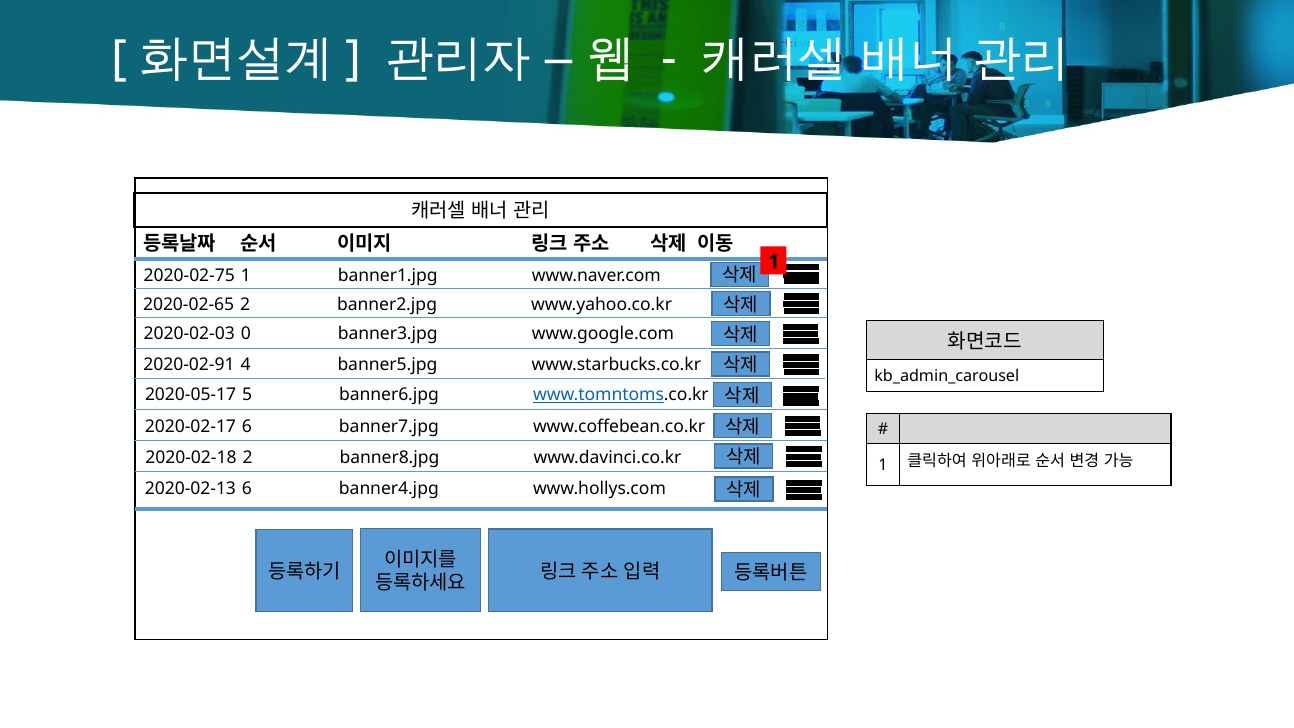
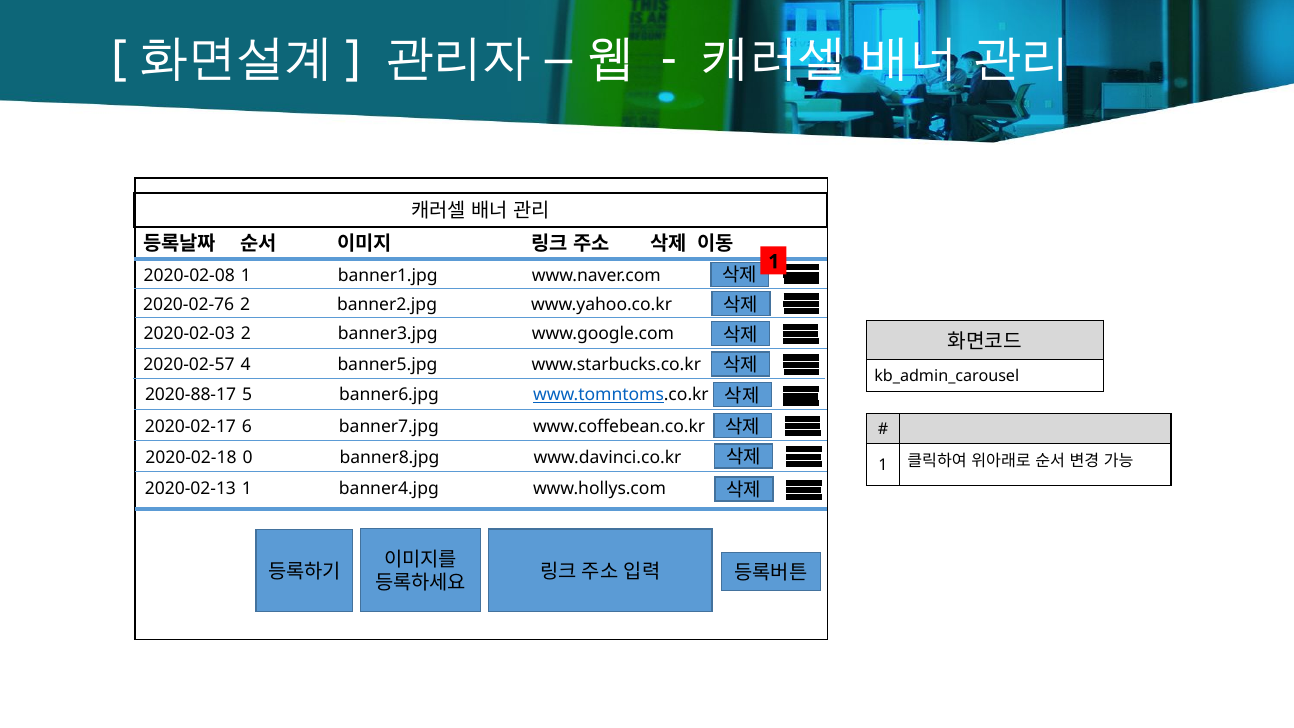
2020-02-75: 2020-02-75 -> 2020-02-08 (189, 276)
2020-02-65: 2020-02-65 -> 2020-02-76 (189, 304)
2020-02-03 0: 0 -> 2 (246, 334)
2020-02-91: 2020-02-91 -> 2020-02-57 (189, 365)
2020-05-17: 2020-05-17 -> 2020-88-17 (191, 395)
2020-02-18 2: 2 -> 0 (248, 458)
2020-02-13 6: 6 -> 1 (247, 489)
